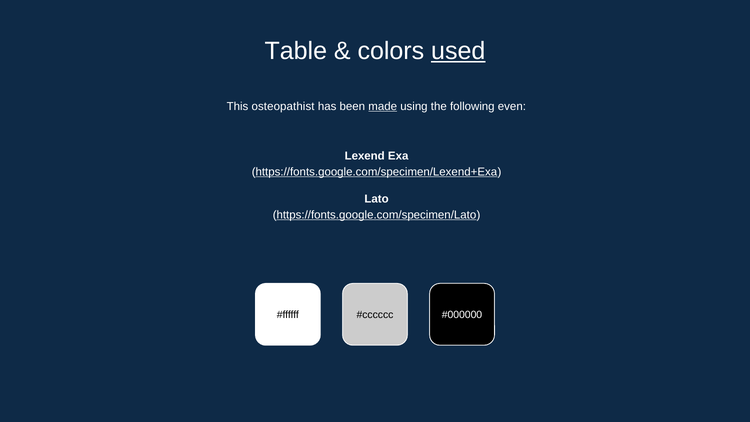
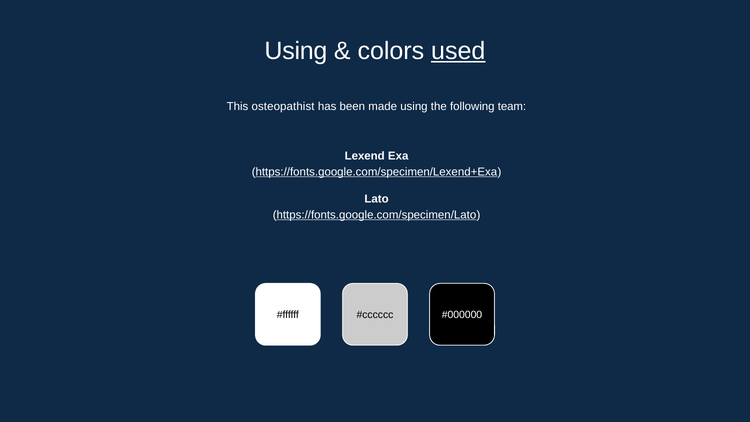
Table: Table -> Using (296, 51)
made underline: present -> none (383, 106)
even: even -> team (512, 106)
